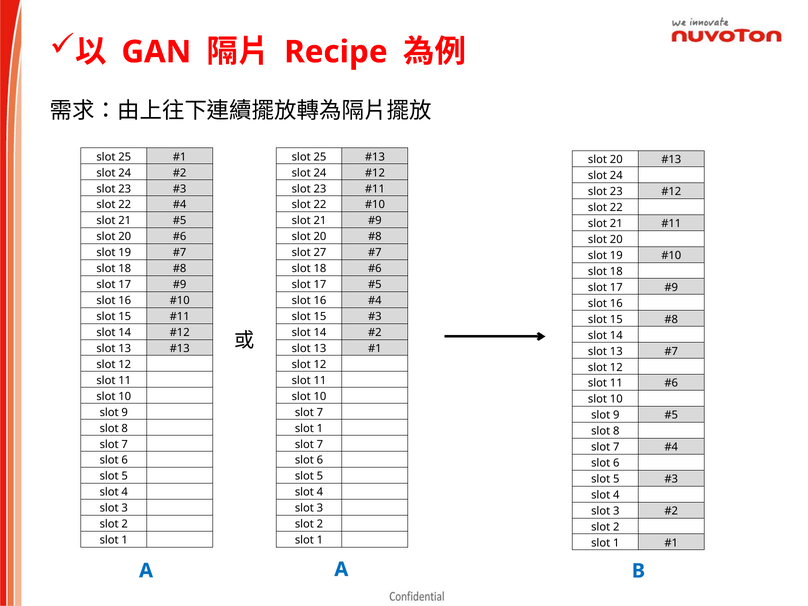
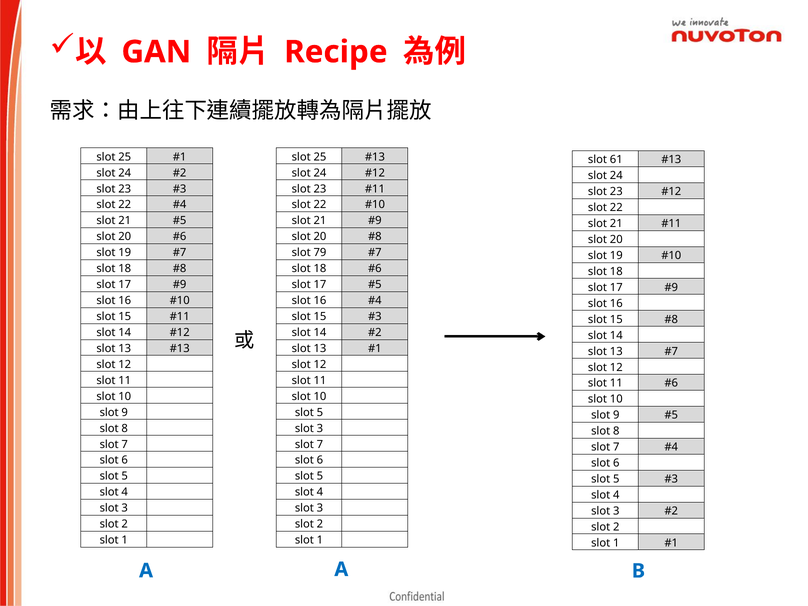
20: 20 -> 61 (616, 160)
27: 27 -> 79 (320, 253)
7: 7 -> 5 (320, 412)
1: 1 -> 3 (320, 428)
